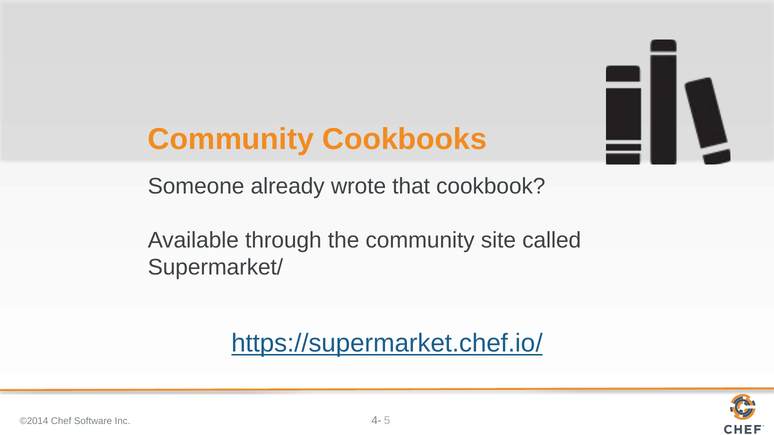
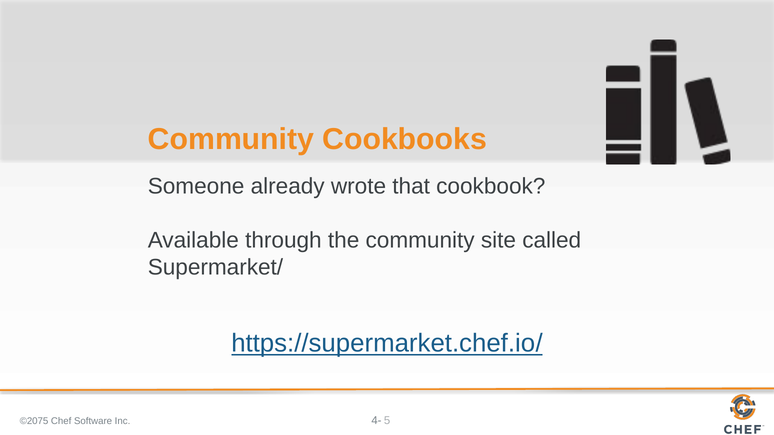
©2014: ©2014 -> ©2075 (34, 421)
